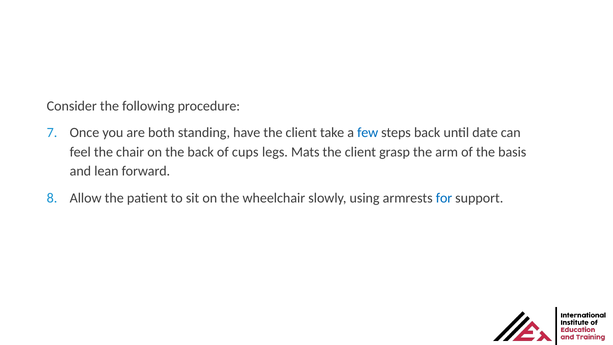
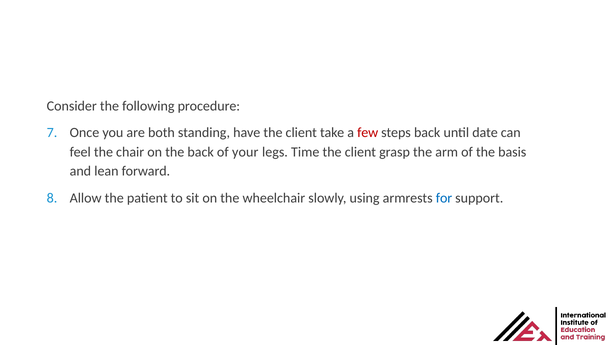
few colour: blue -> red (368, 133)
cups: cups -> your (245, 152)
Mats: Mats -> Time (305, 152)
